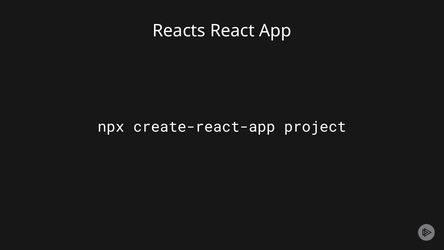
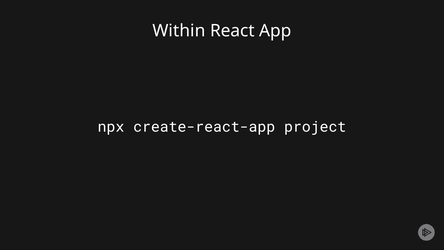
Reacts: Reacts -> Within (179, 31)
